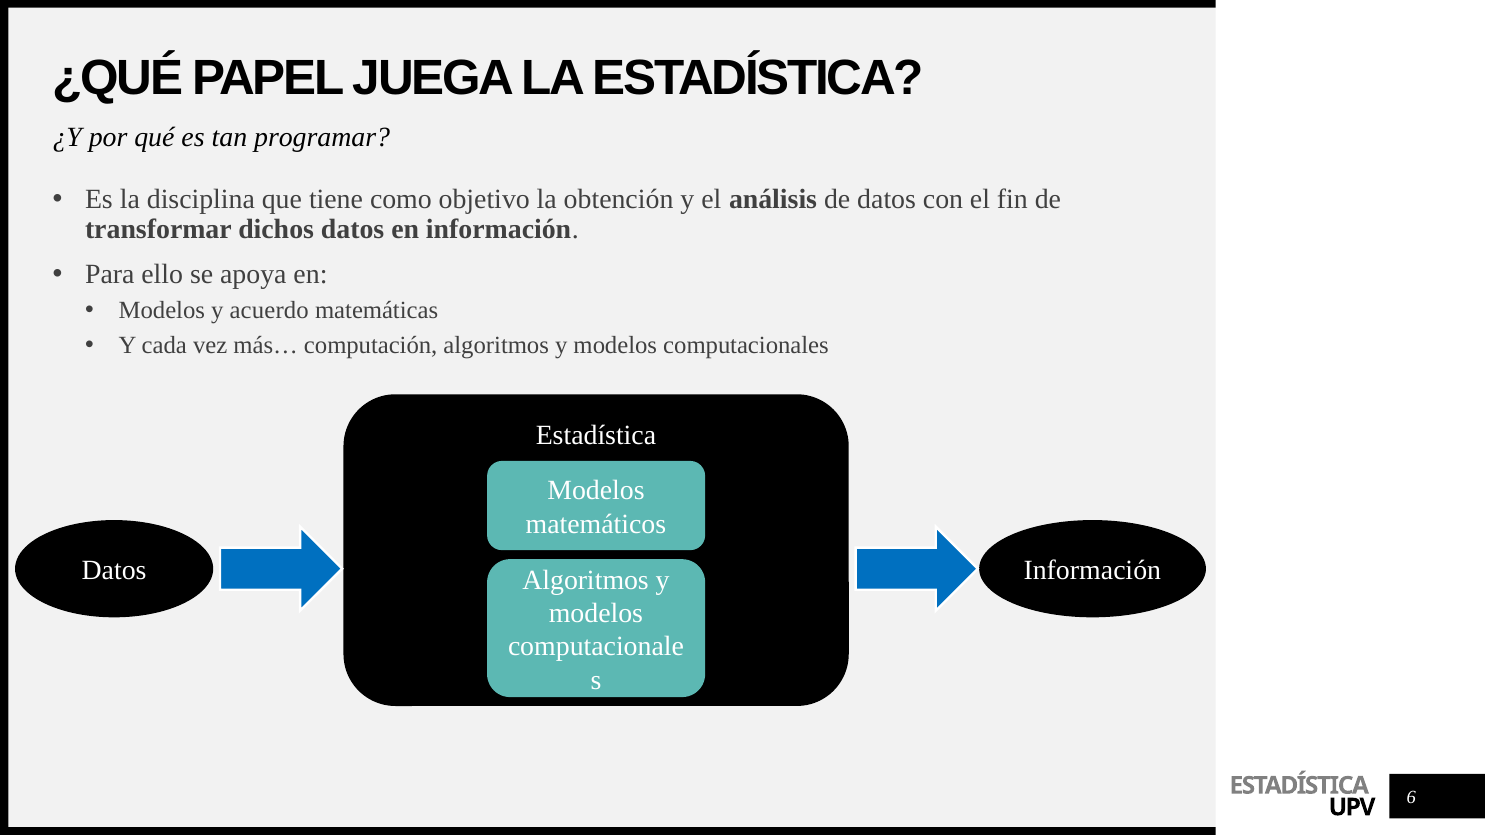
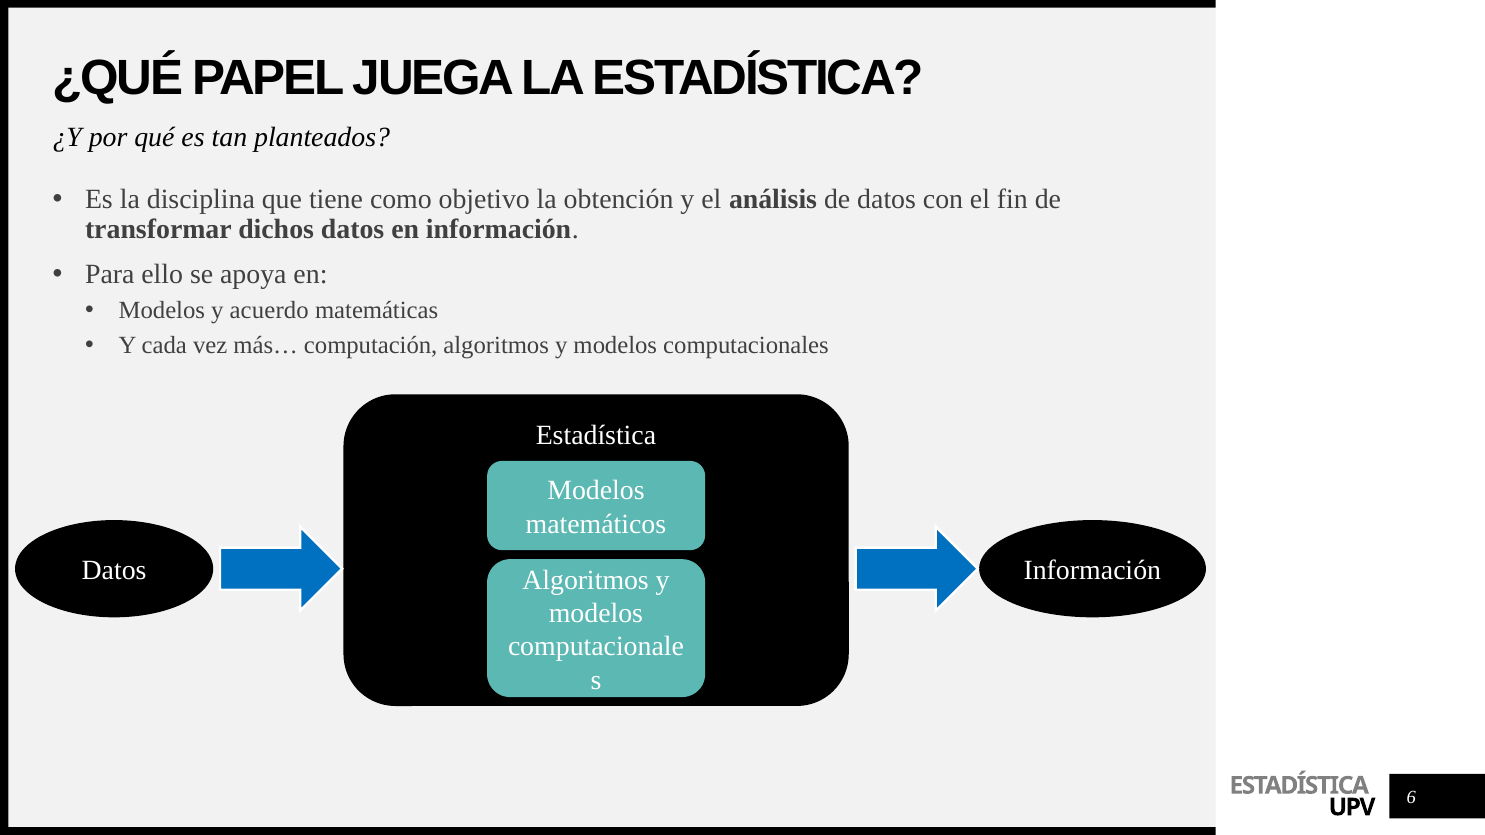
programar: programar -> planteados (322, 138)
